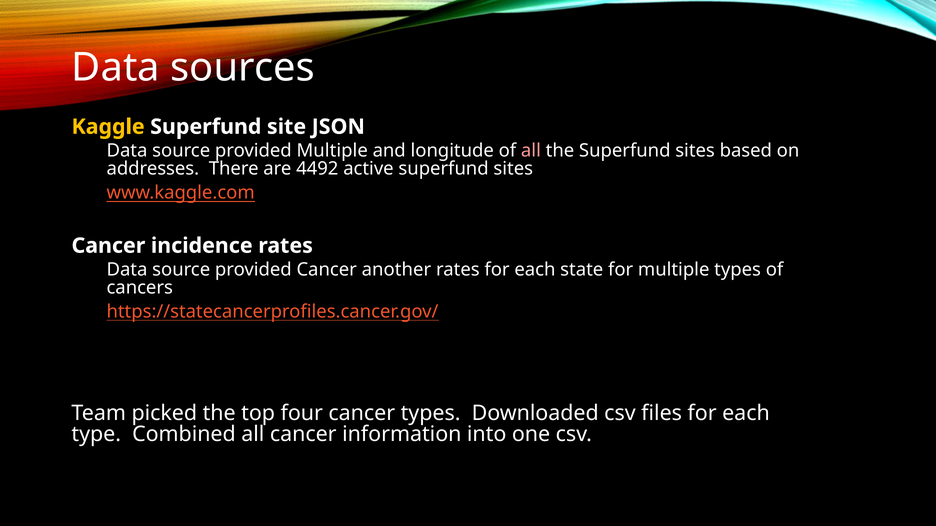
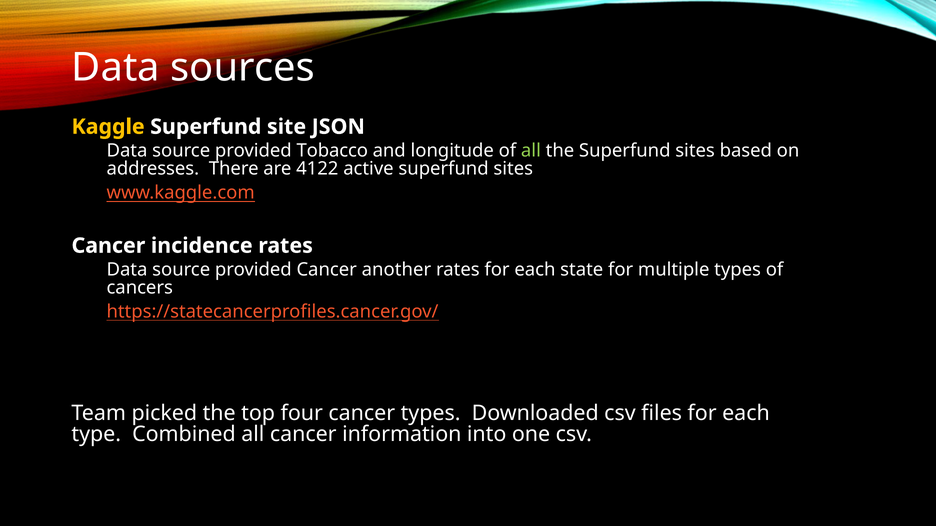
provided Multiple: Multiple -> Tobacco (332, 151)
all colour: pink -> light green (531, 151)
4492: 4492 -> 4122 (317, 169)
